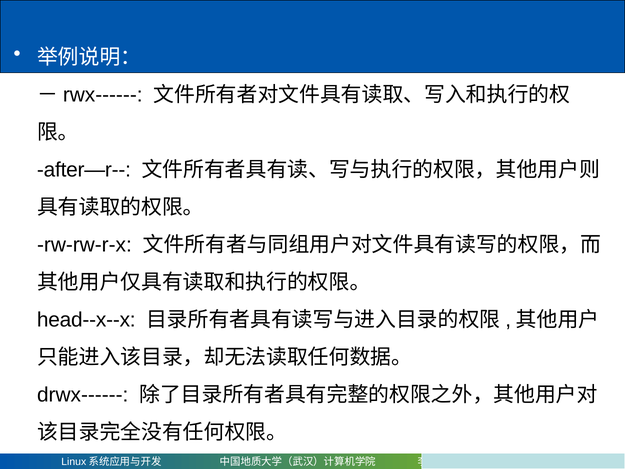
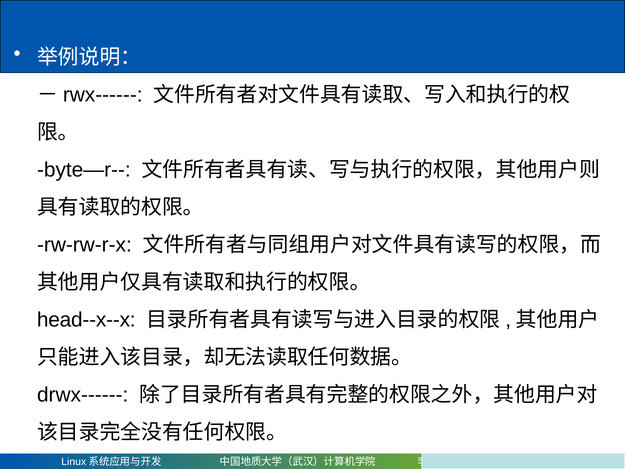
after―r--: after―r-- -> byte―r-- (84, 170)
